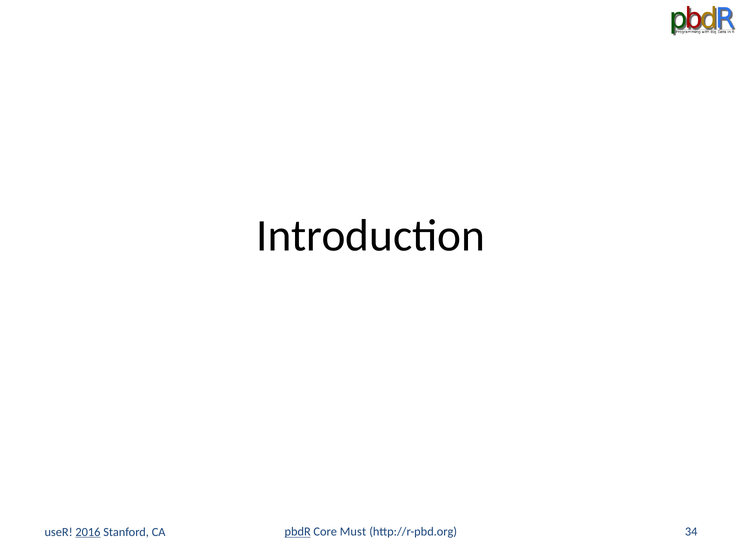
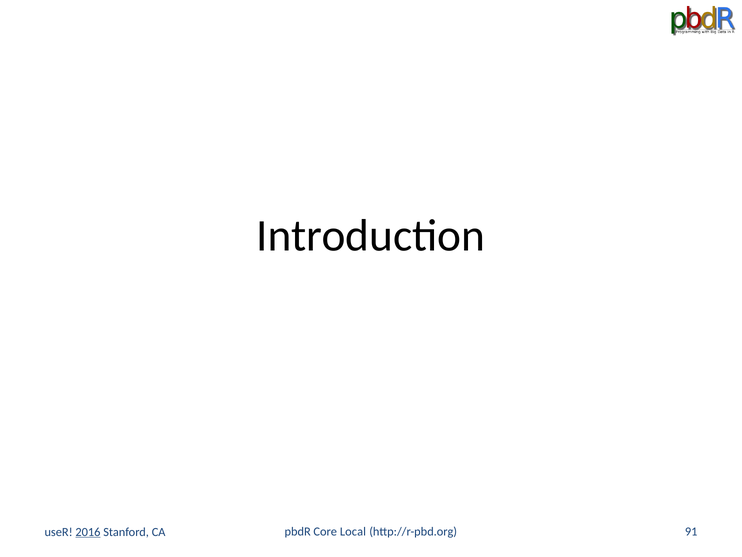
pbdR underline: present -> none (298, 531)
Must: Must -> Local (353, 531)
34: 34 -> 91 (691, 531)
